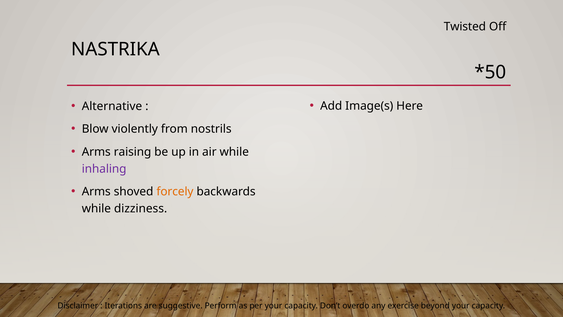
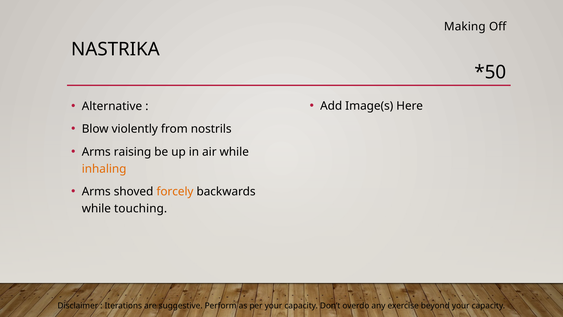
Twisted: Twisted -> Making (465, 27)
inhaling colour: purple -> orange (104, 169)
dizziness: dizziness -> touching (141, 208)
